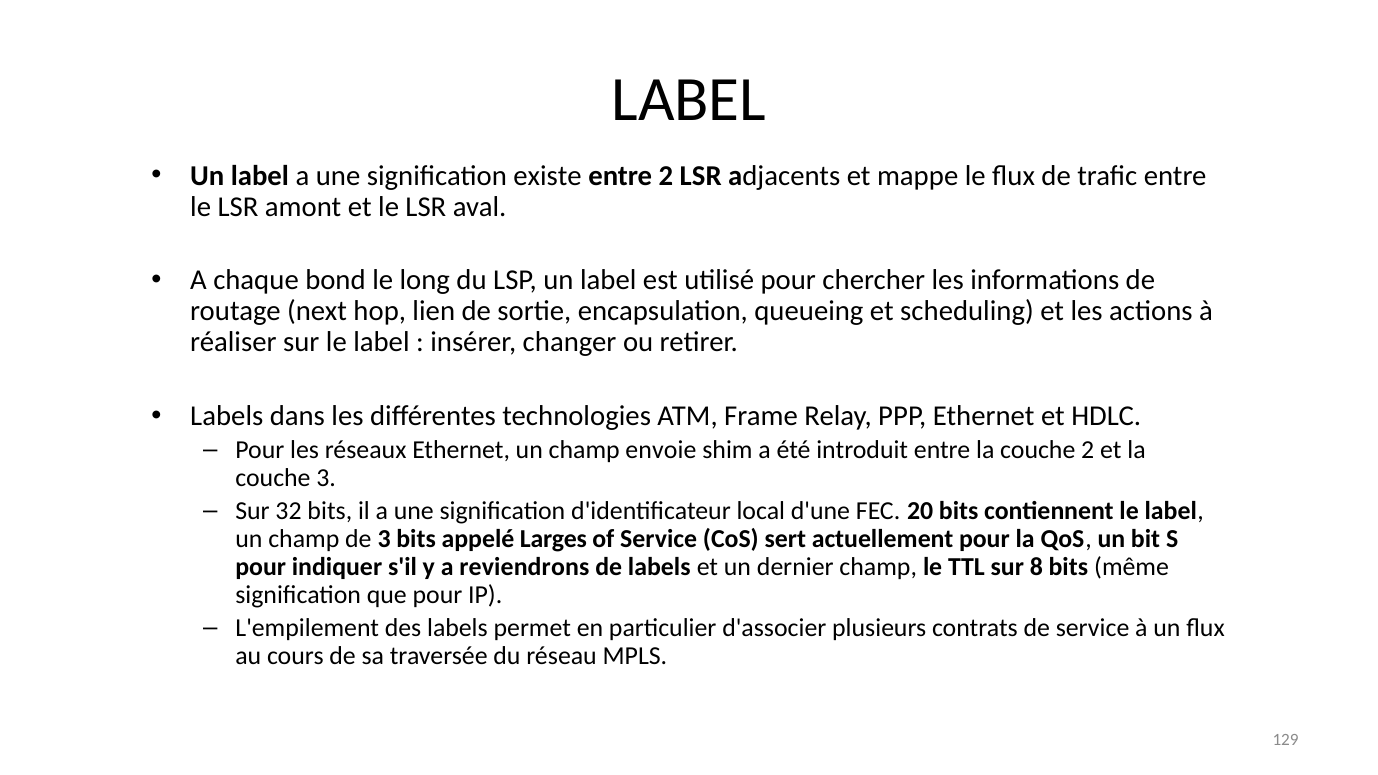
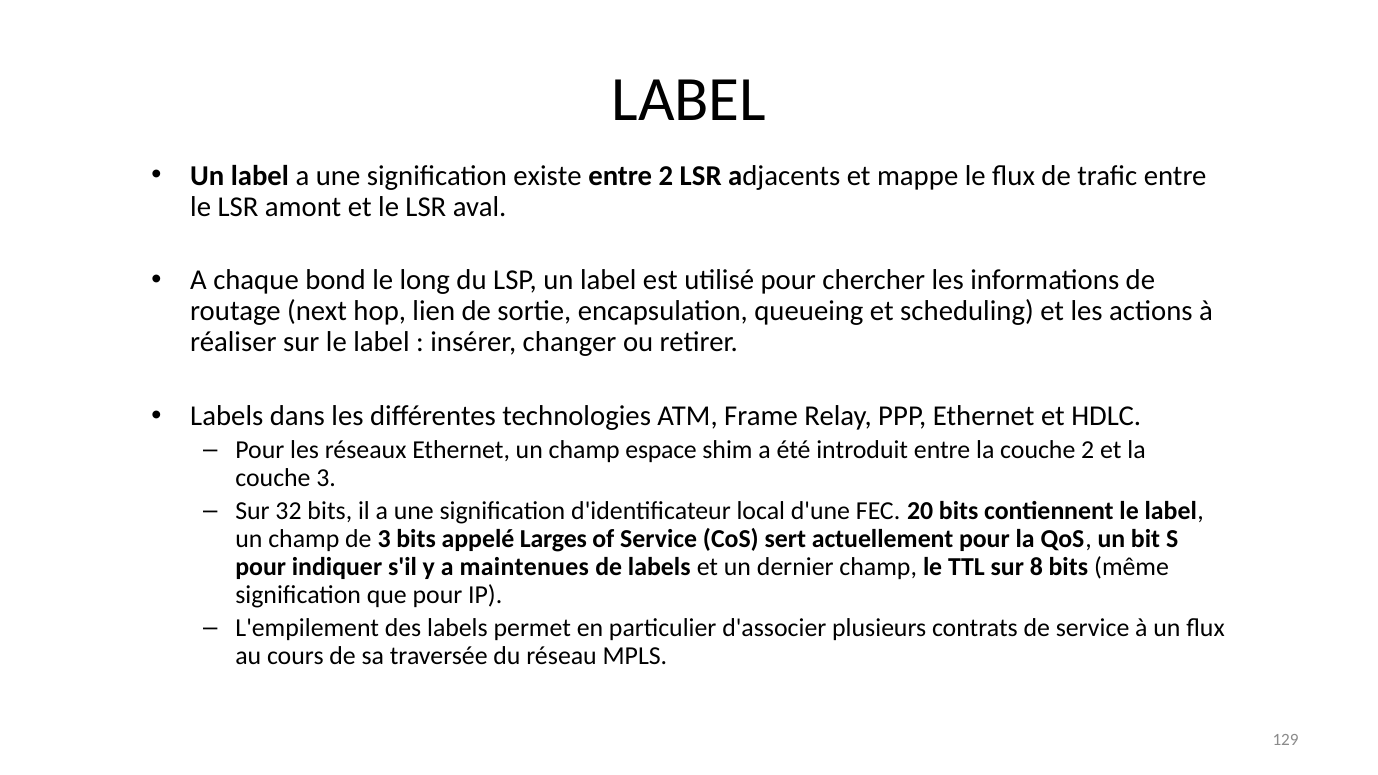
envoie: envoie -> espace (661, 450)
reviendrons: reviendrons -> maintenues (524, 567)
